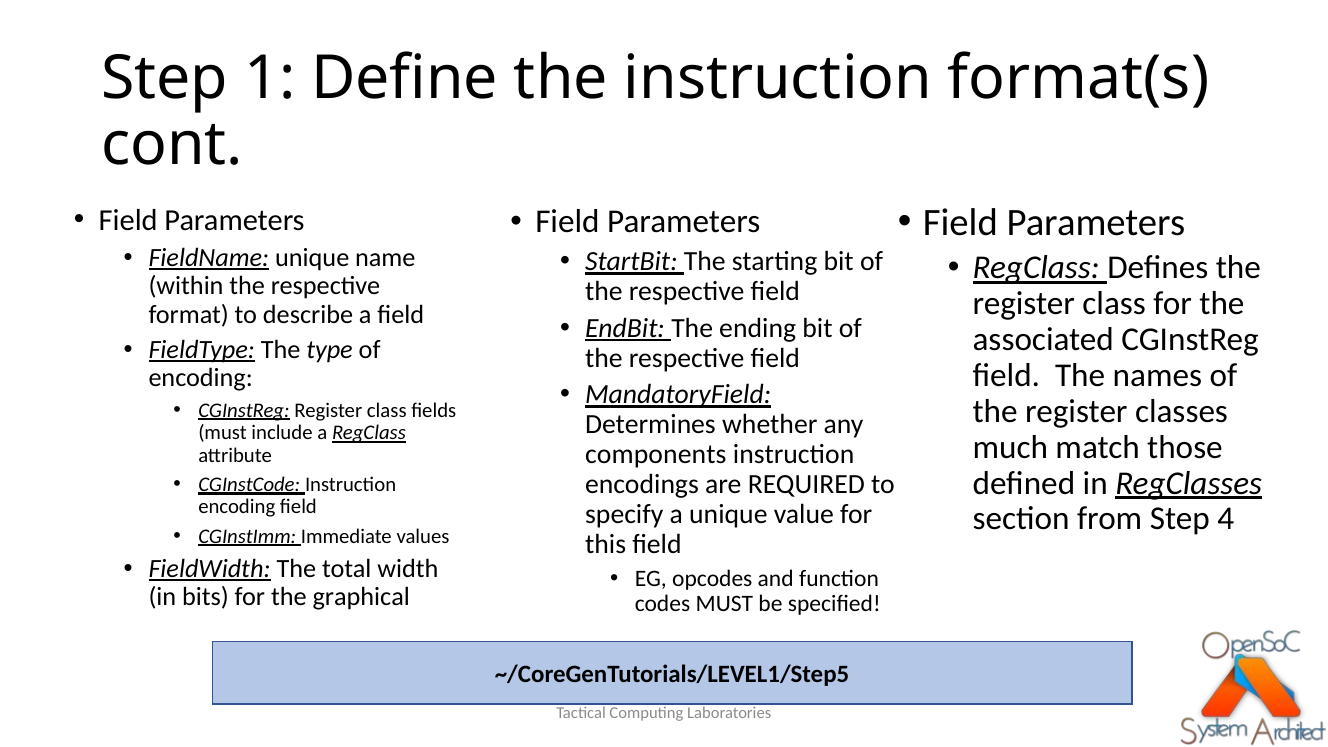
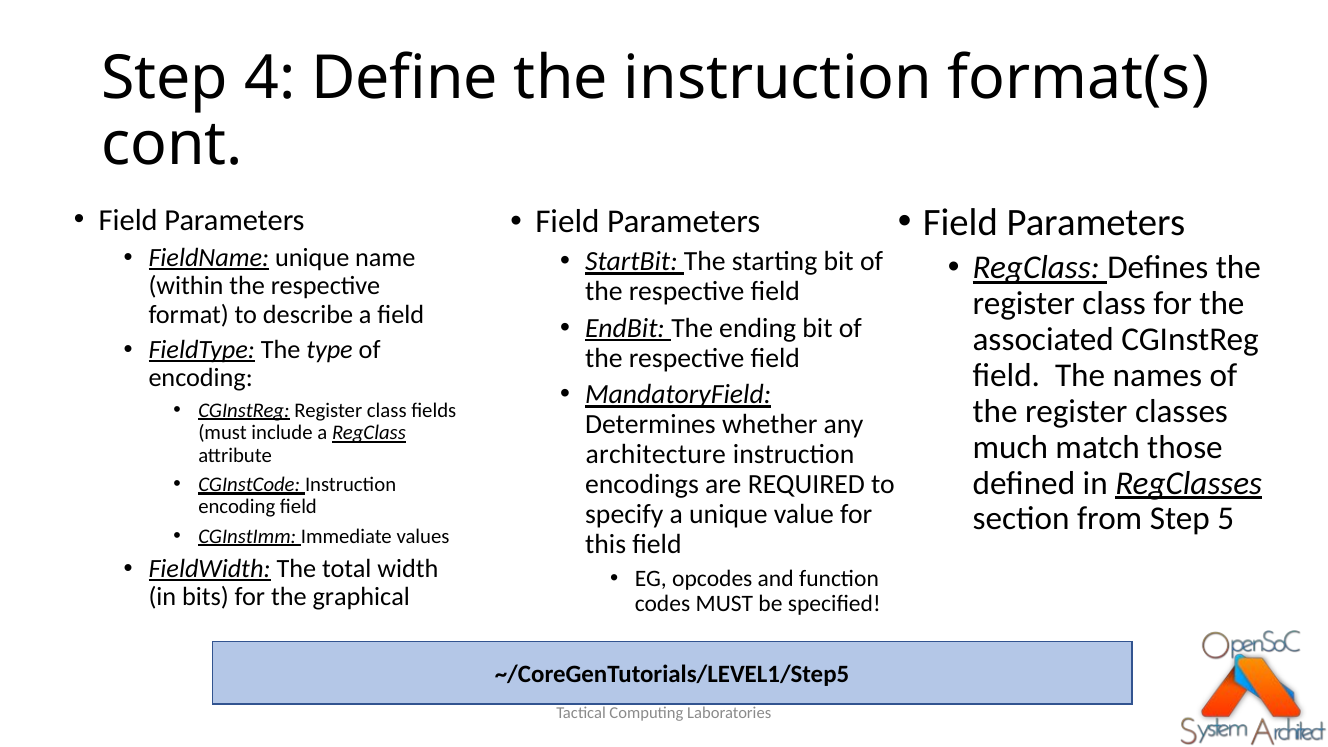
1: 1 -> 4 (270, 79)
components: components -> architecture (656, 454)
4: 4 -> 5 (1226, 519)
